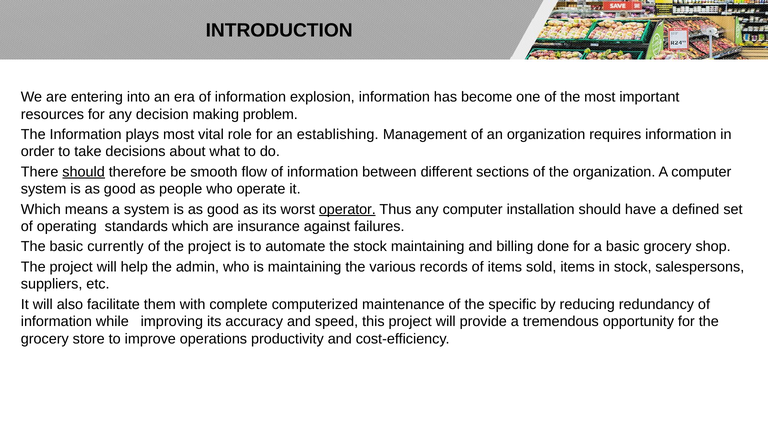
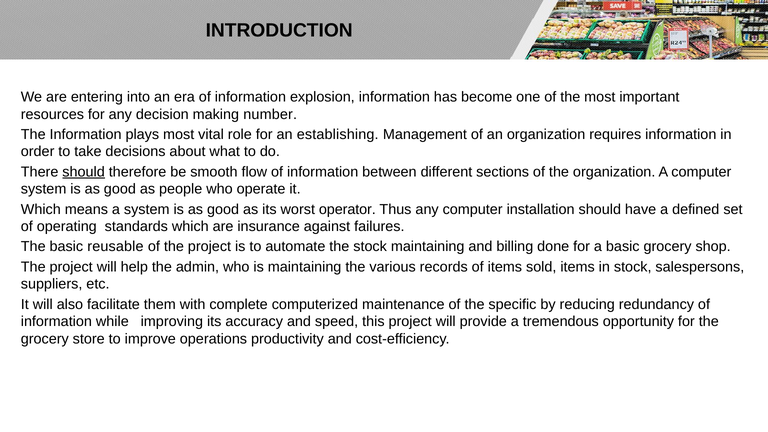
problem: problem -> number (270, 114)
operator underline: present -> none (347, 209)
currently: currently -> reusable (115, 247)
